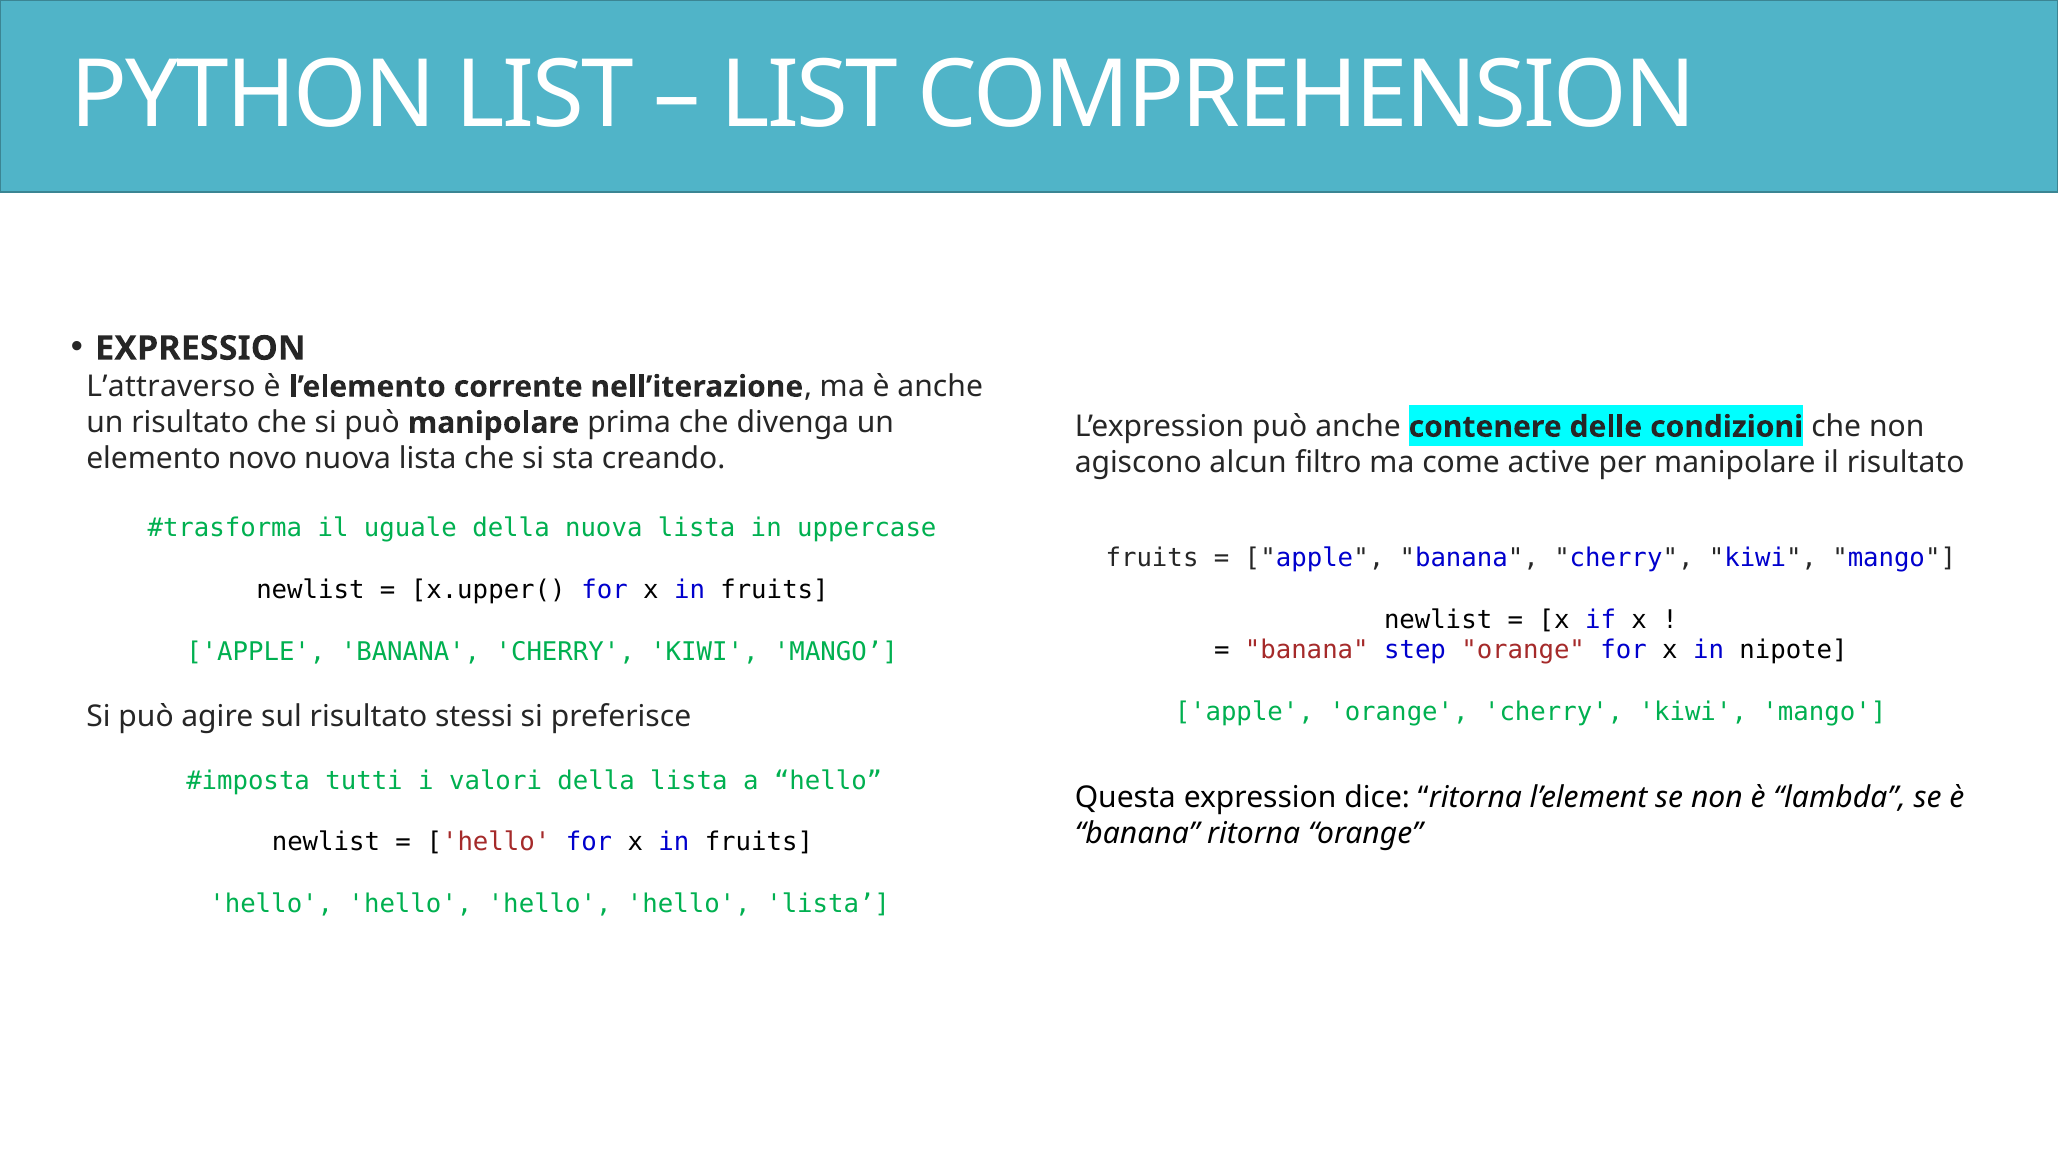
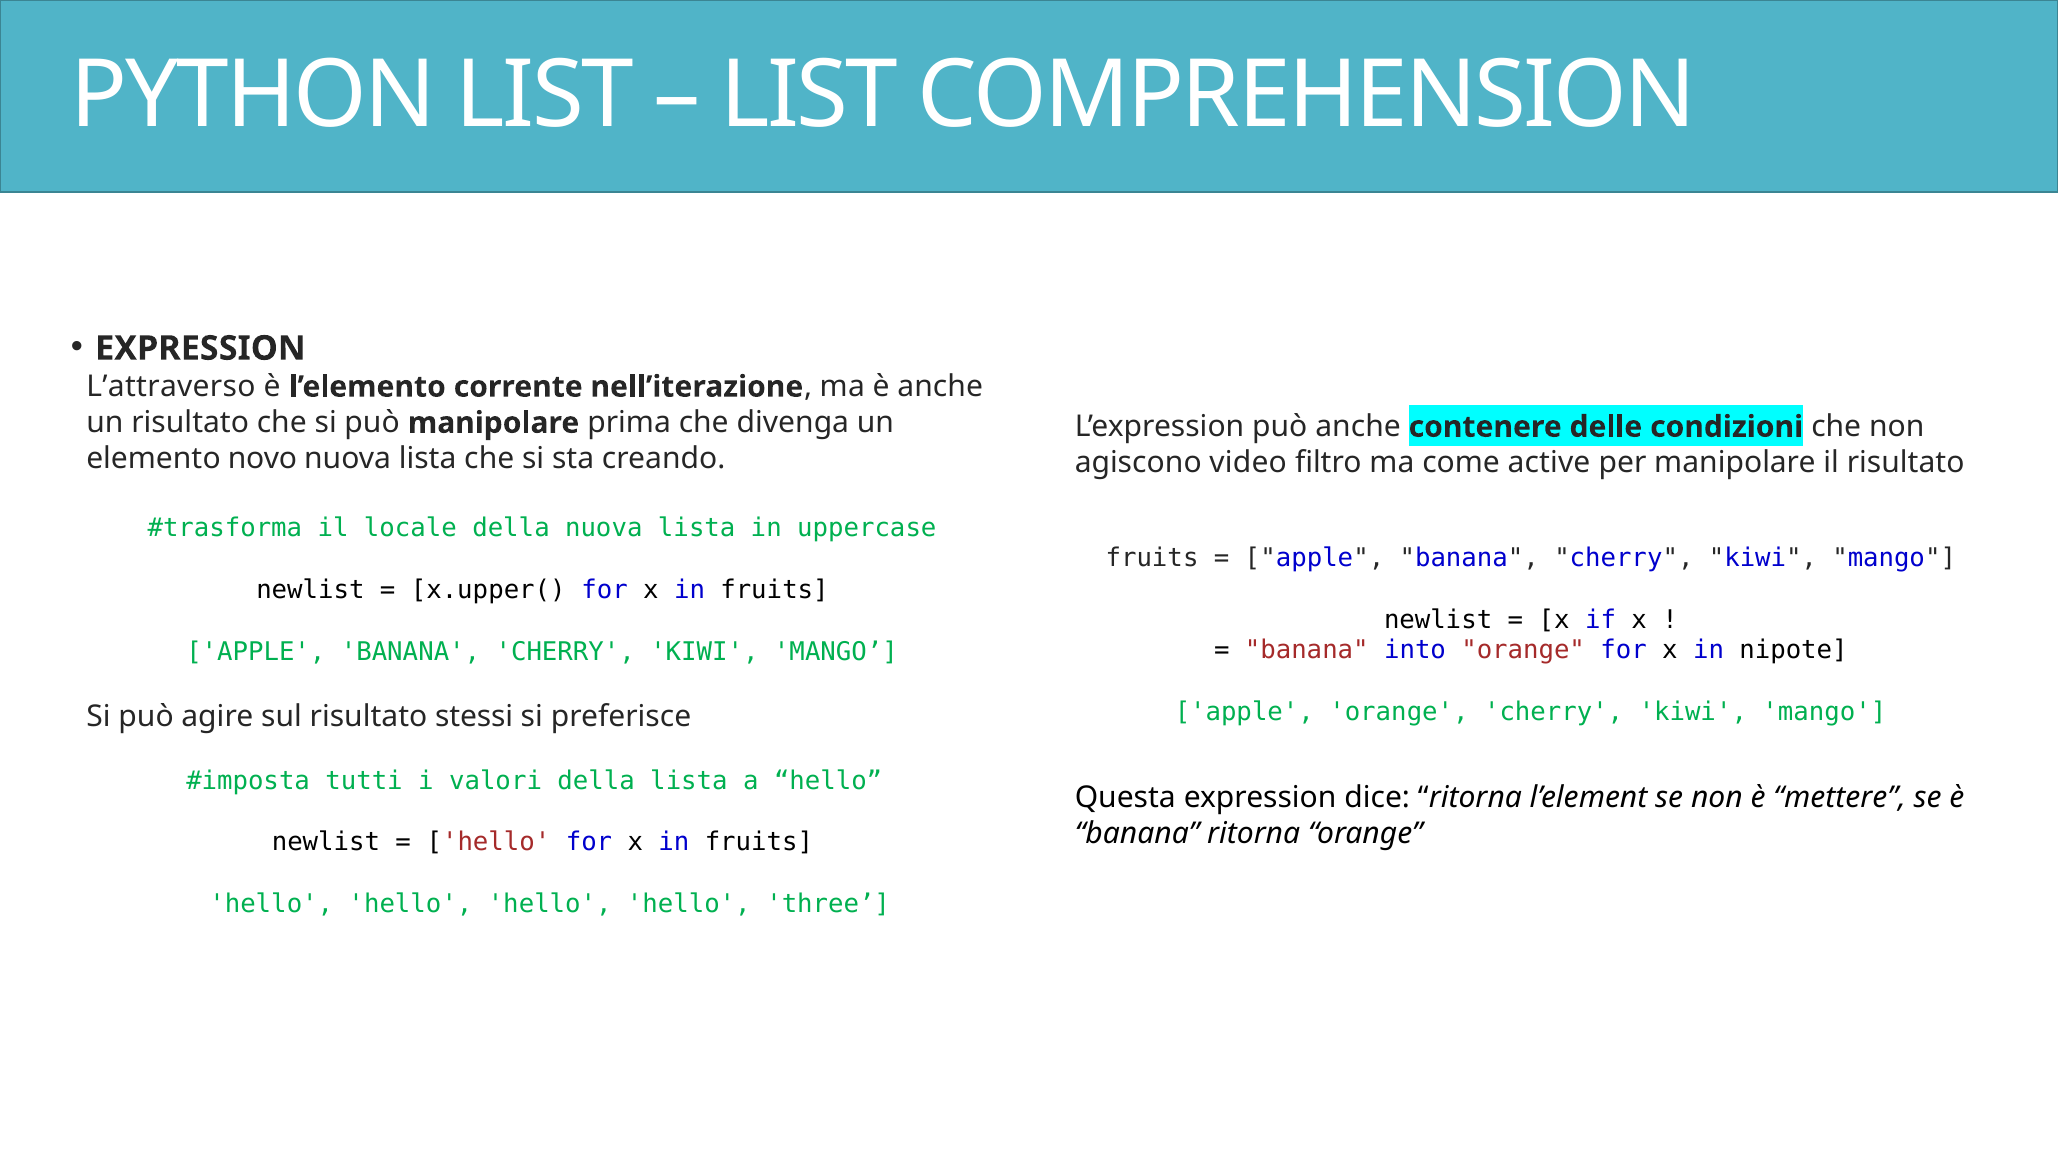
alcun: alcun -> video (1248, 463)
uguale: uguale -> locale (410, 528)
step: step -> into (1415, 650)
lambda: lambda -> mettere (1840, 797)
hello lista: lista -> three (828, 904)
